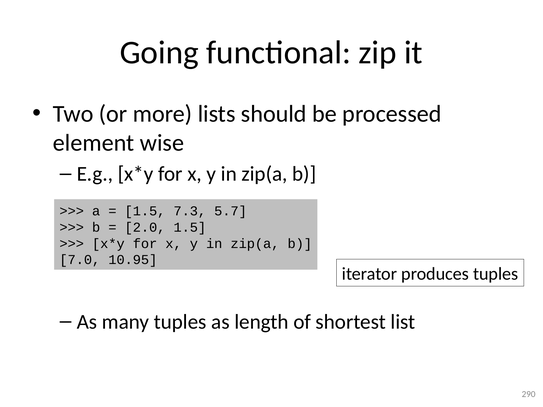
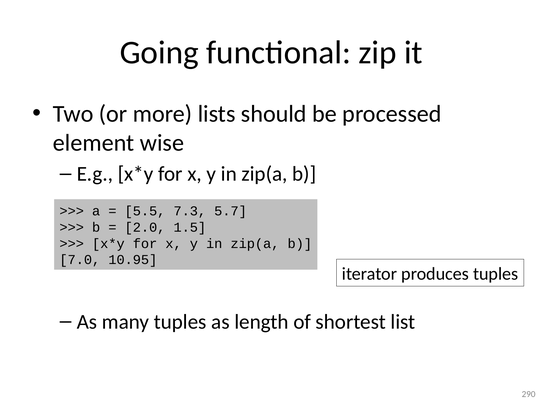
1.5: 1.5 -> 5.5 (145, 211)
